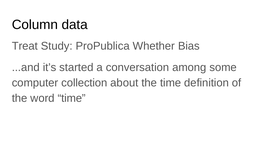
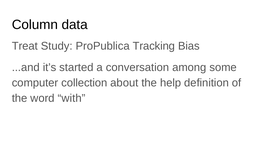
Whether: Whether -> Tracking (154, 46)
the time: time -> help (171, 83)
word time: time -> with (72, 98)
